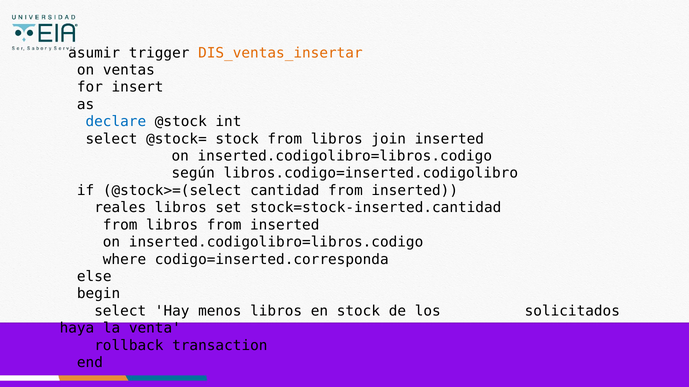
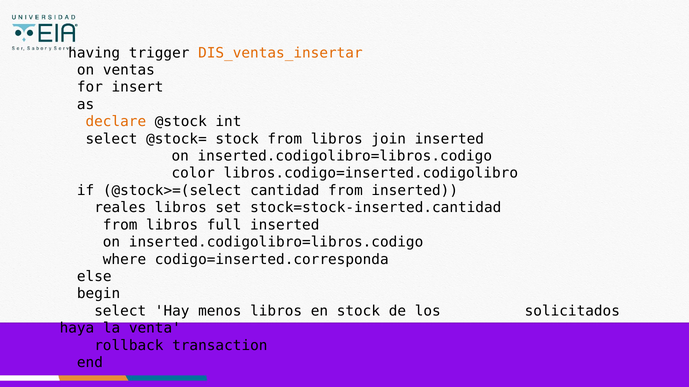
asumir: asumir -> having (94, 53)
declare colour: blue -> orange (116, 122)
según: según -> color (193, 174)
libros from: from -> full (224, 225)
